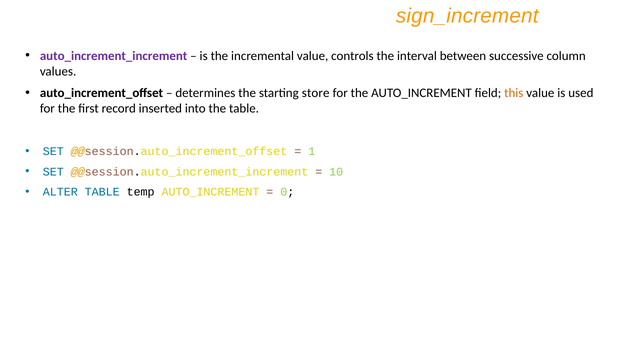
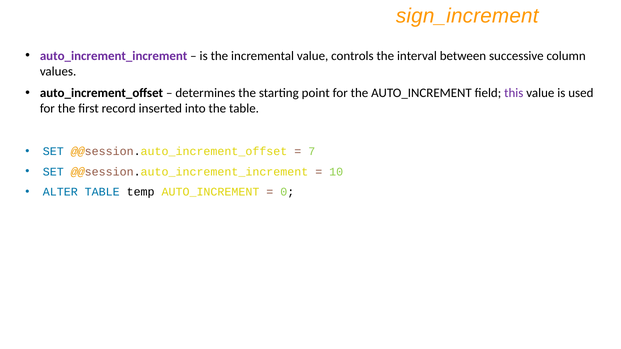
store: store -> point (316, 93)
this colour: orange -> purple (514, 93)
1: 1 -> 7 (312, 152)
